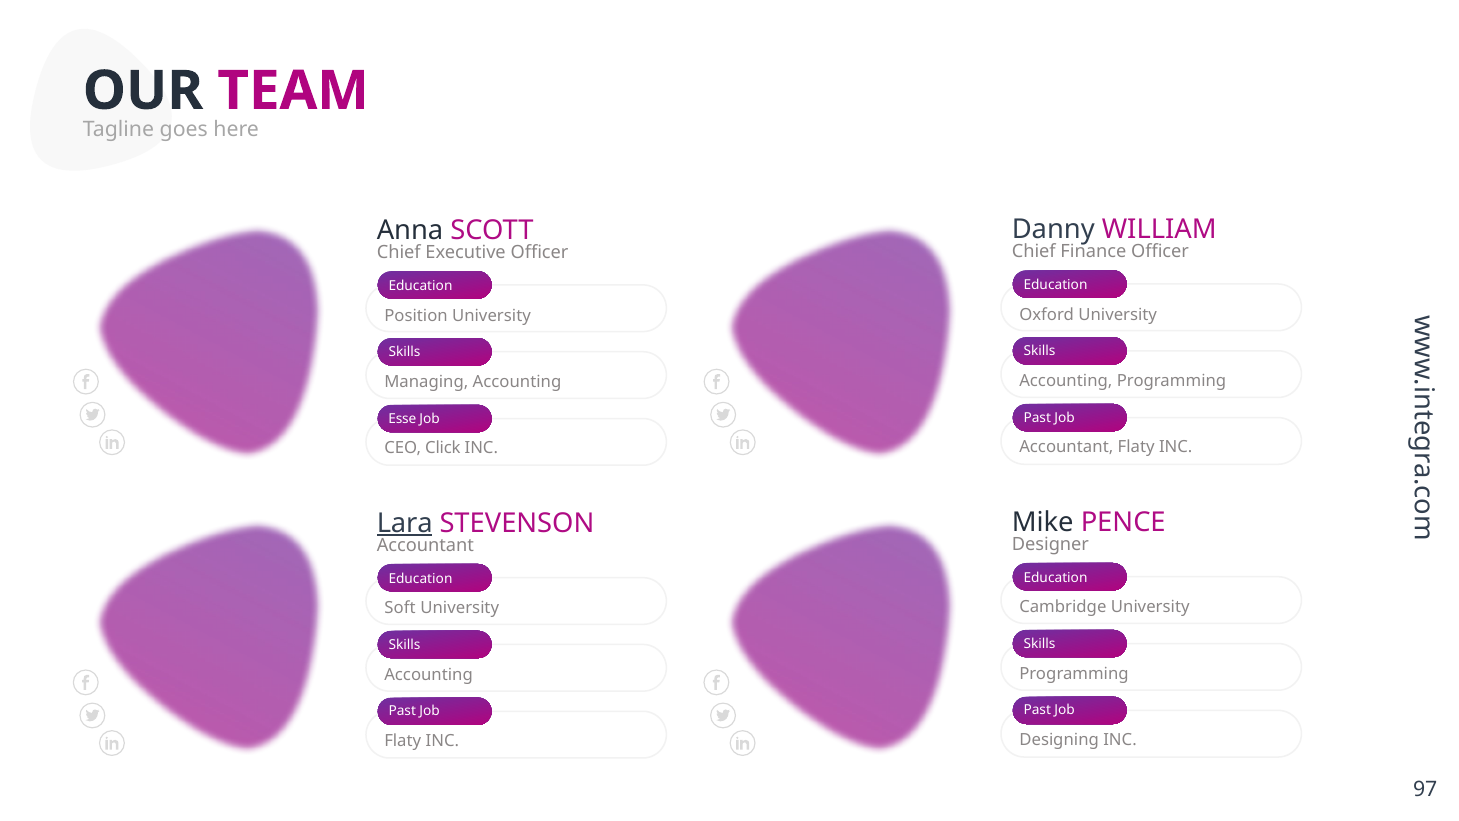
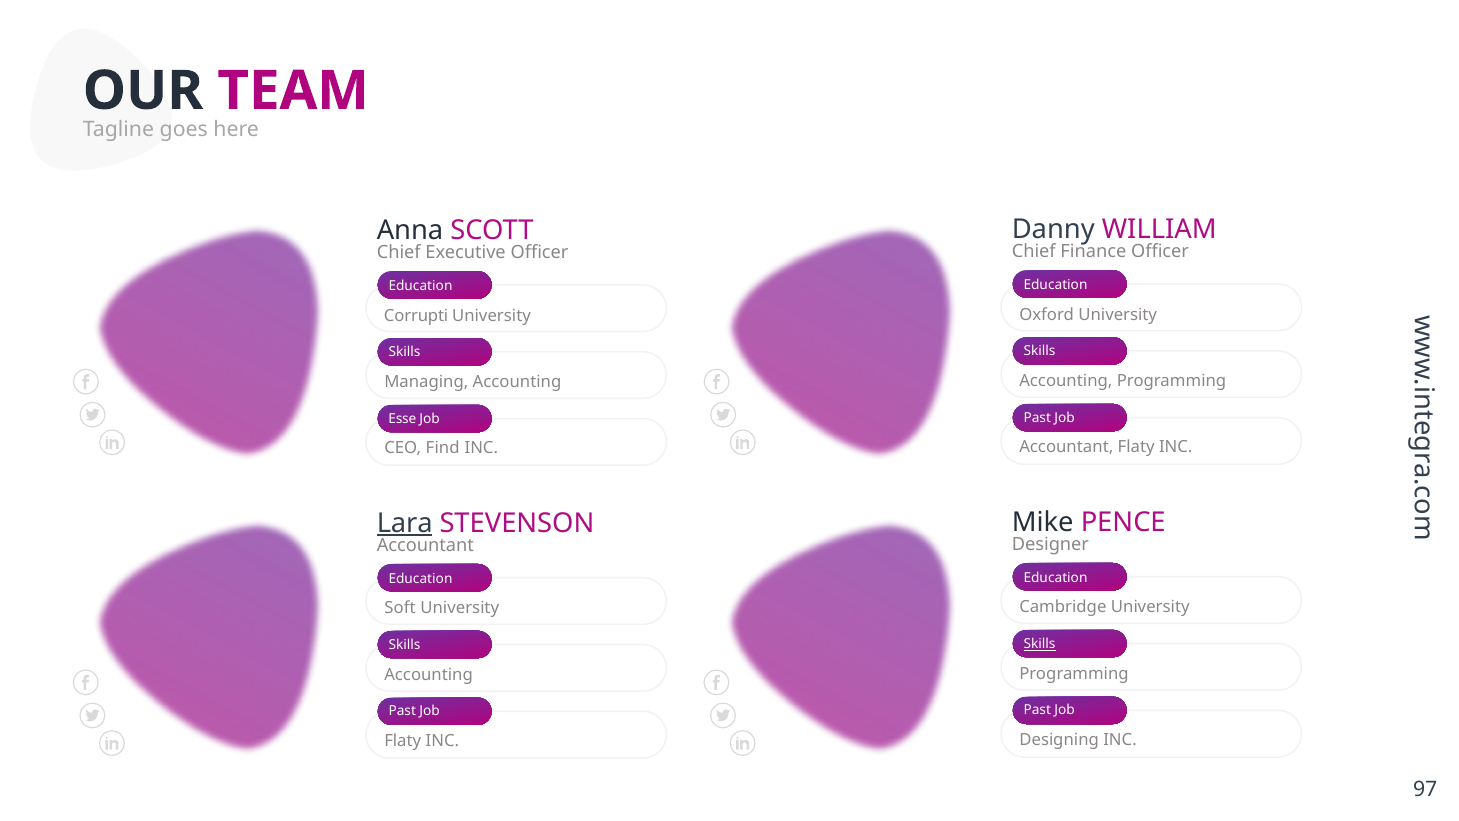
Position: Position -> Corrupti (416, 315)
Click: Click -> Find (443, 448)
Skills underline: none -> present (1040, 644)
